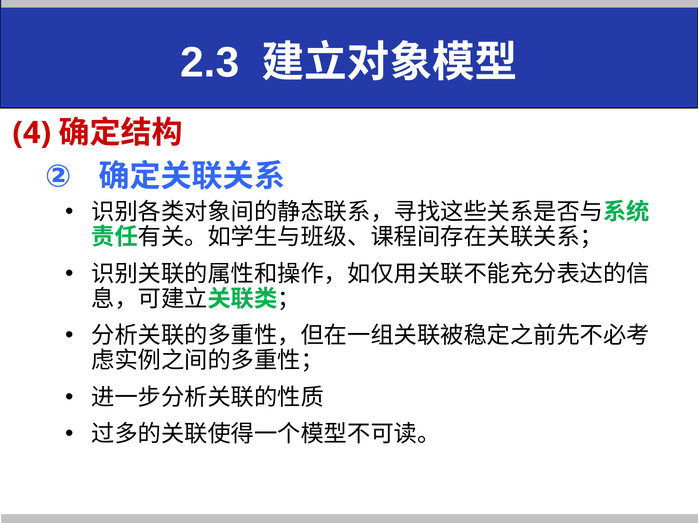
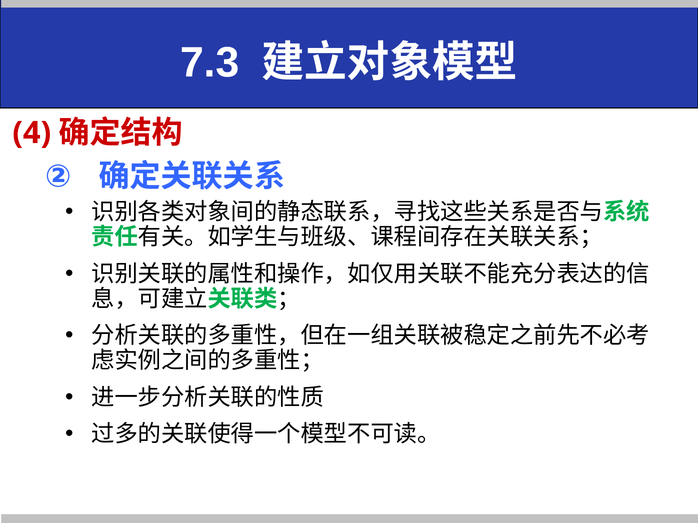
2.3: 2.3 -> 7.3 (210, 63)
